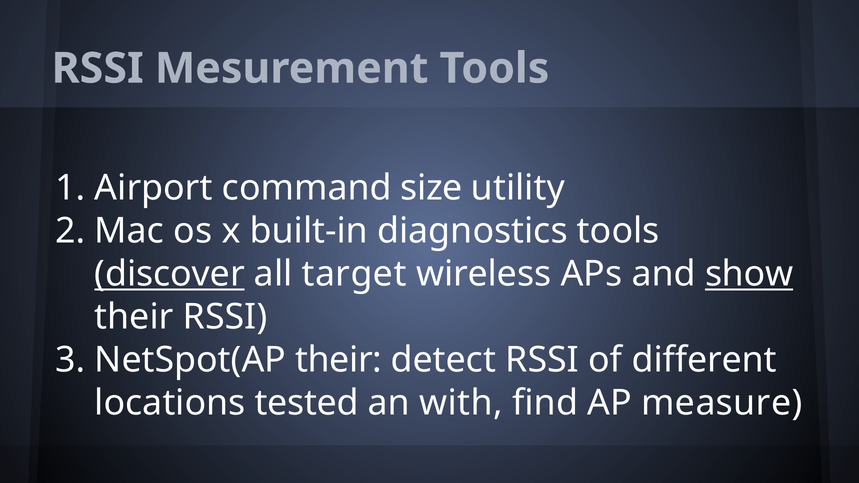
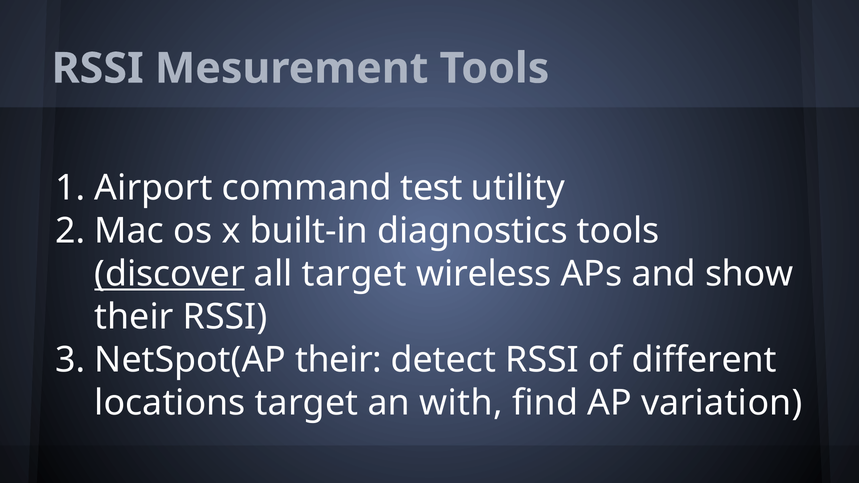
size: size -> test (432, 188)
show underline: present -> none (749, 274)
locations tested: tested -> target (307, 403)
measure: measure -> variation (722, 403)
